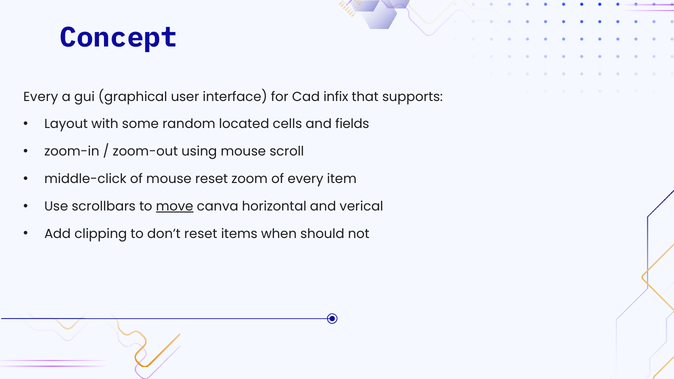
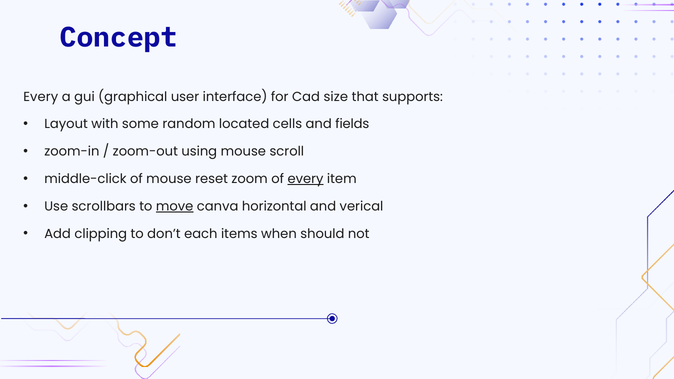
infix: infix -> size (336, 97)
every underline: none -> present (306, 179)
don’t reset: reset -> each (201, 234)
